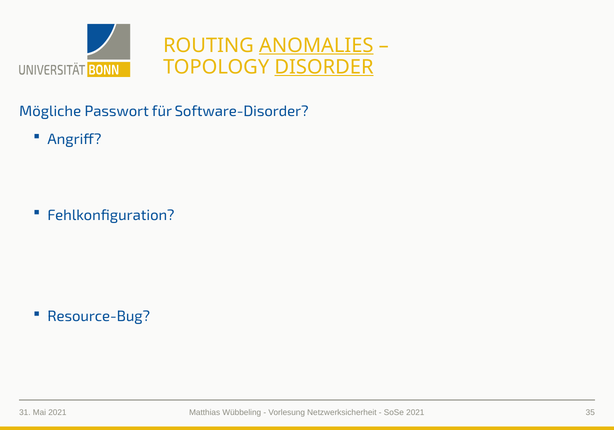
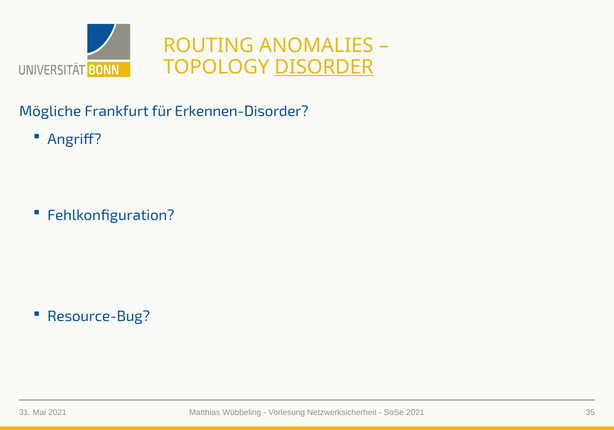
ANOMALIES underline: present -> none (316, 46)
Passwort: Passwort -> Frankfurt (117, 112)
Software-Disorder: Software-Disorder -> Erkennen-Disorder (242, 112)
